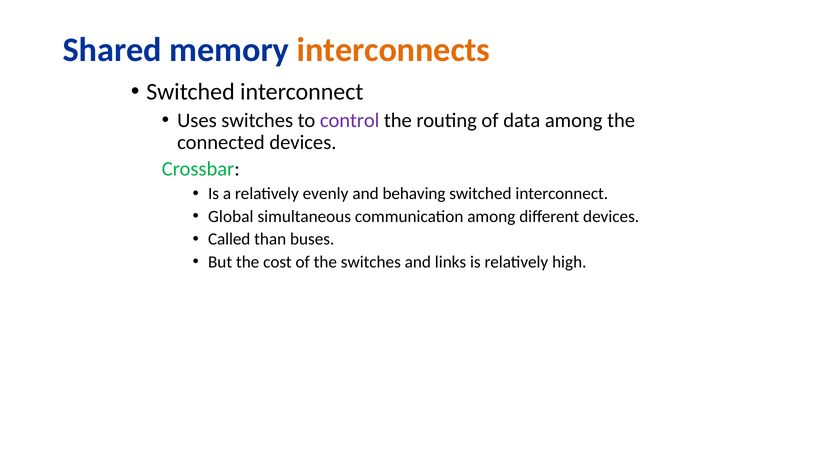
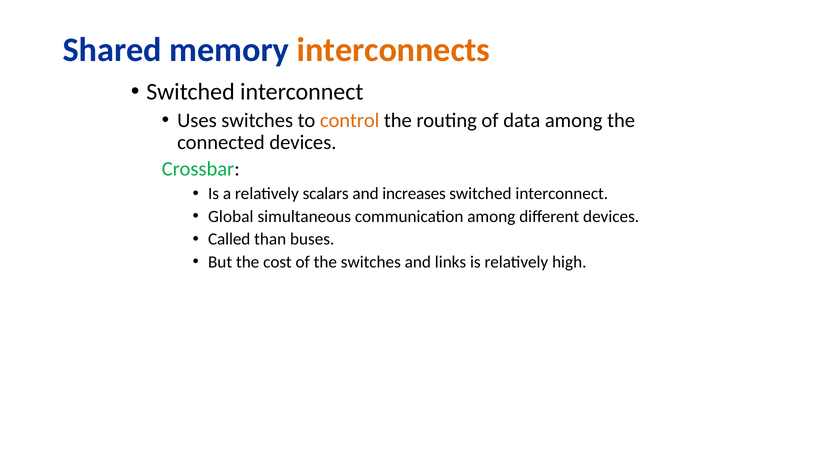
control colour: purple -> orange (350, 120)
evenly: evenly -> scalars (326, 194)
behaving: behaving -> increases (414, 194)
